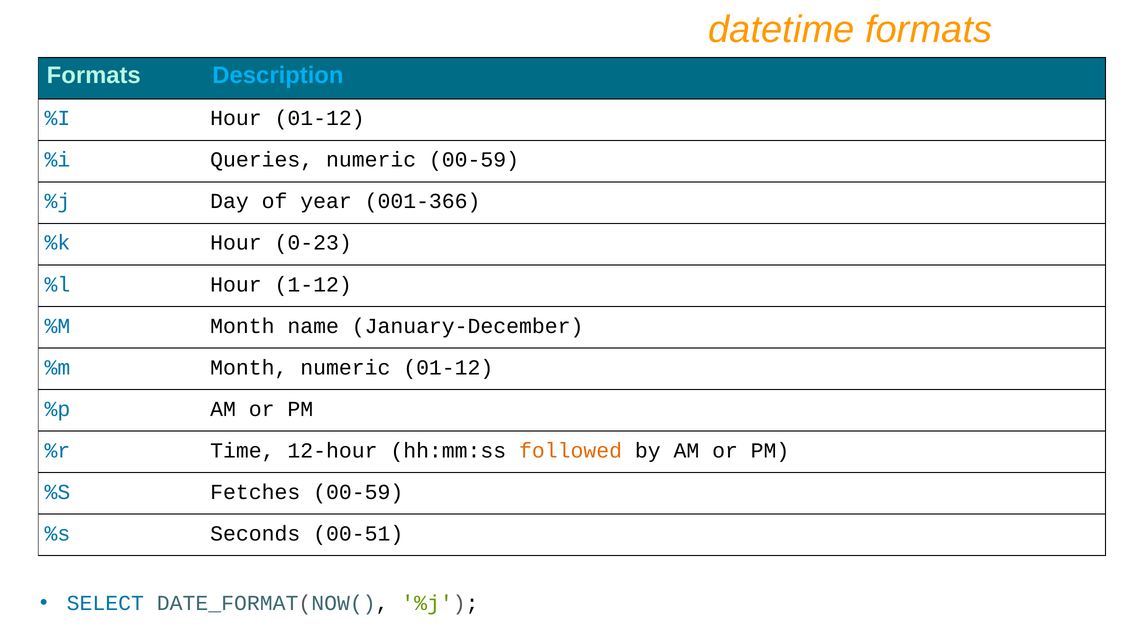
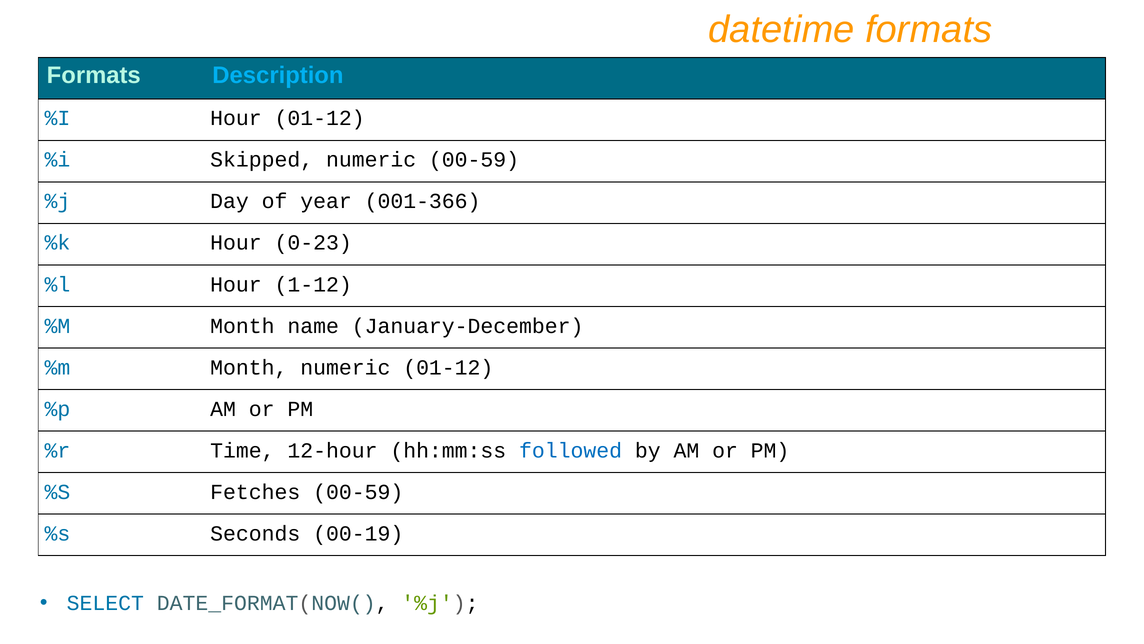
Queries: Queries -> Skipped (262, 160)
followed colour: orange -> blue (571, 450)
00-51: 00-51 -> 00-19 (358, 533)
